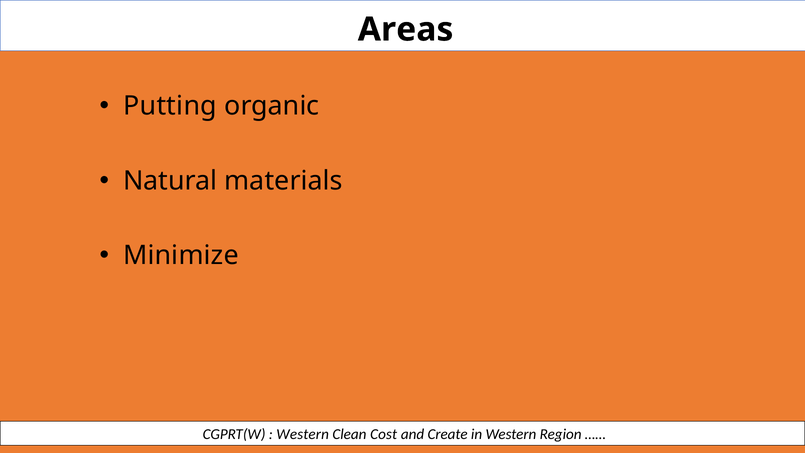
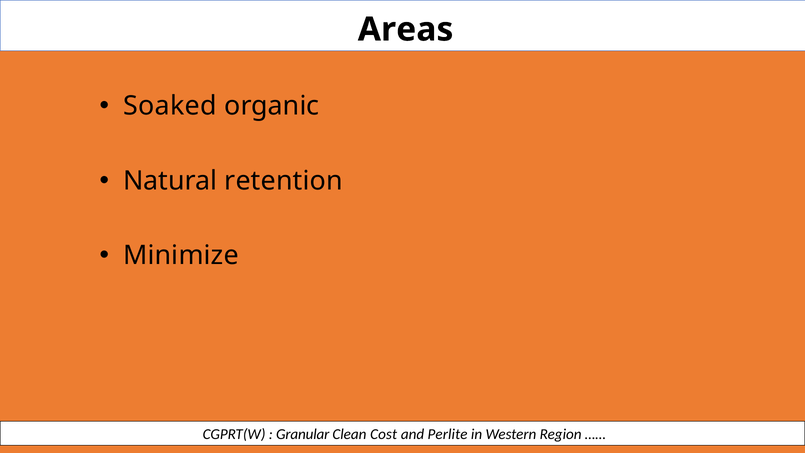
Putting: Putting -> Soaked (170, 106)
materials: materials -> retention (283, 181)
Western: Western -> Granular (303, 434)
Create: Create -> Perlite (448, 434)
